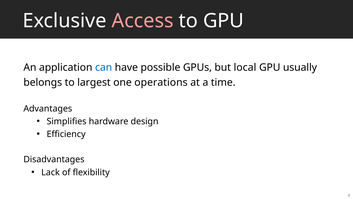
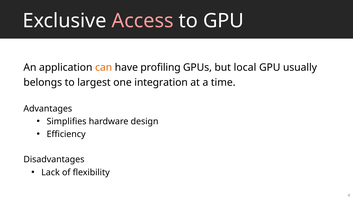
can colour: blue -> orange (104, 67)
possible: possible -> profiling (161, 67)
operations: operations -> integration (161, 82)
